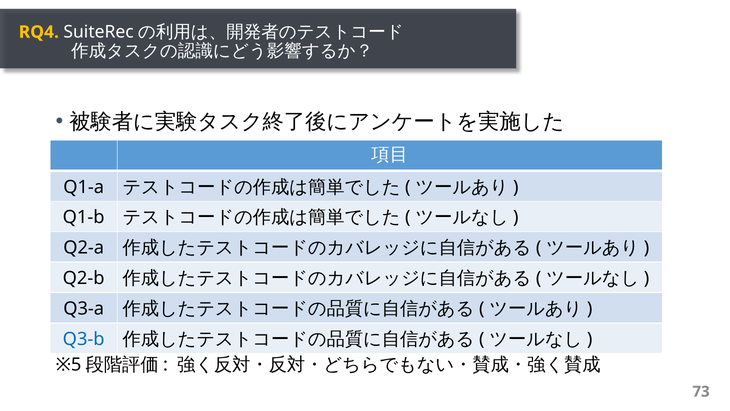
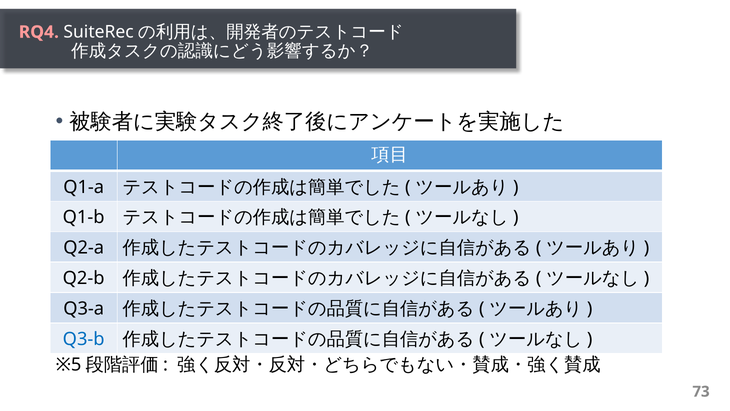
RQ4 colour: yellow -> pink (39, 32)
